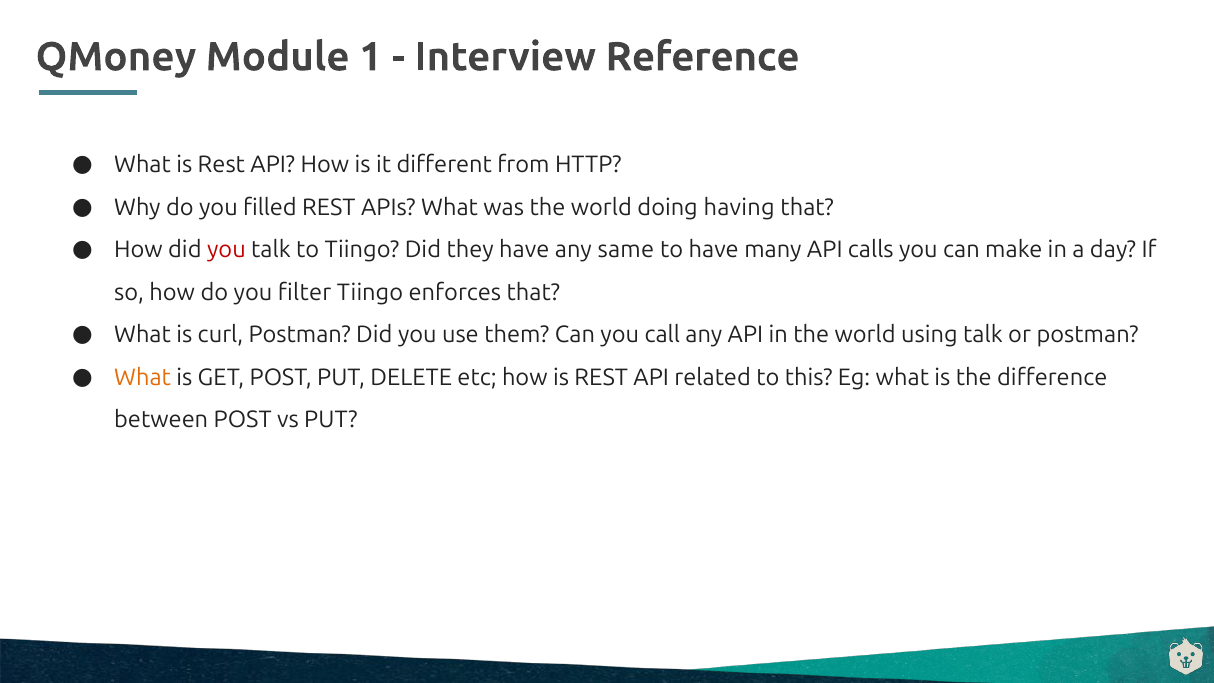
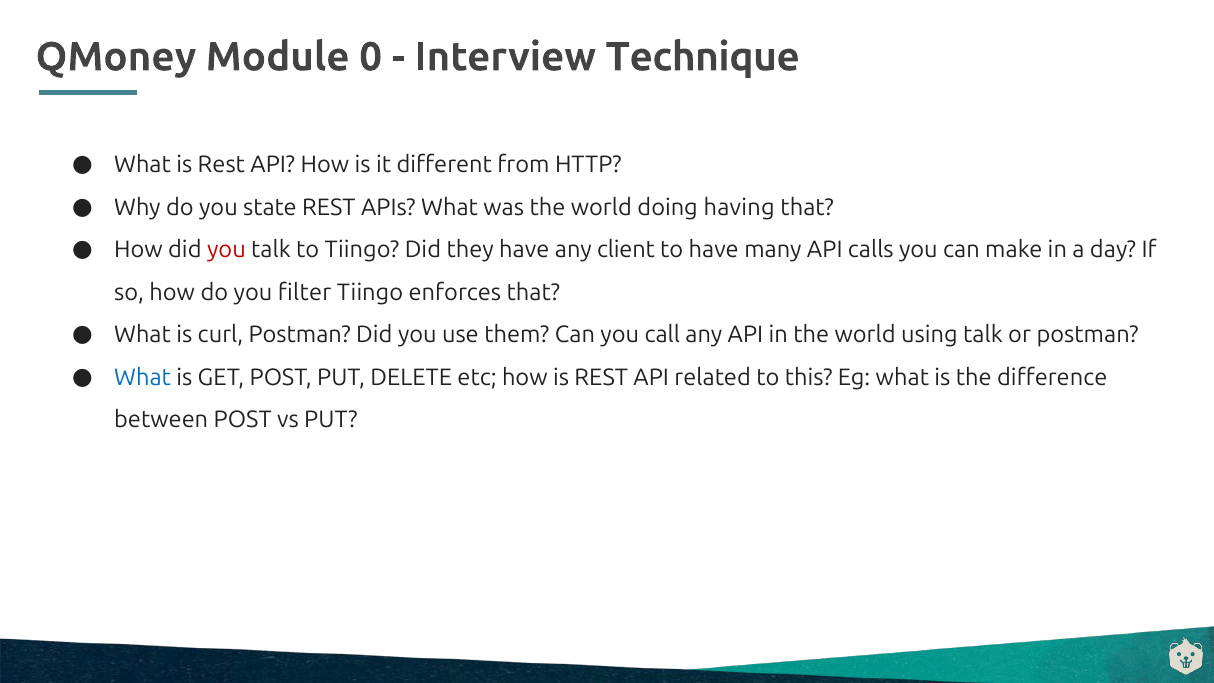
1: 1 -> 0 (371, 57)
Reference: Reference -> Technique (703, 57)
filled: filled -> state (270, 207)
same: same -> client (626, 250)
What colour: orange -> blue (143, 377)
